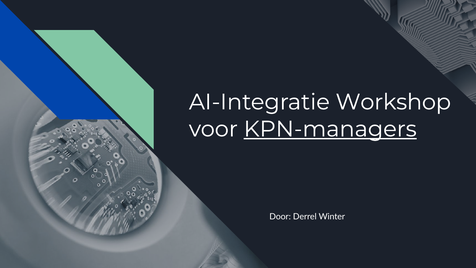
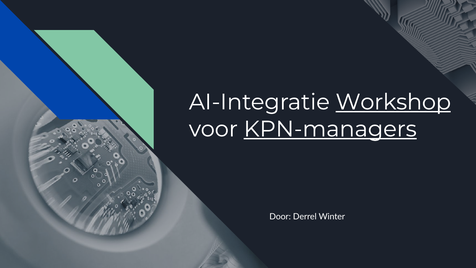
Workshop underline: none -> present (393, 102)
